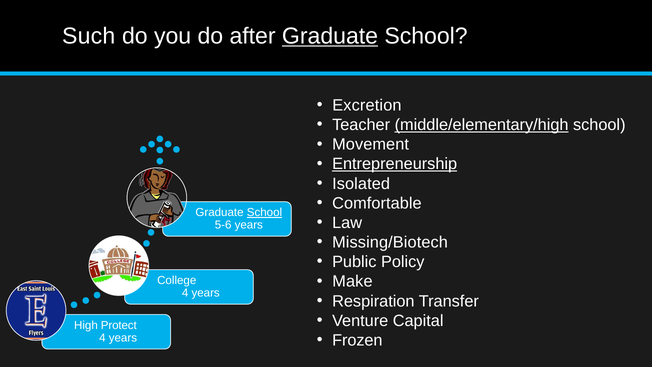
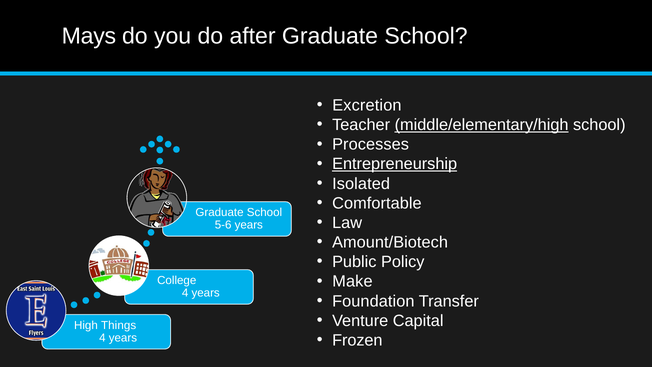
Such: Such -> Mays (89, 36)
Graduate underline: present -> none (330, 36)
Movement: Movement -> Processes (371, 144)
School underline: present -> none (265, 212)
Missing/Biotech: Missing/Biotech -> Amount/Biotech (390, 242)
Respiration: Respiration -> Foundation (373, 301)
Protect: Protect -> Things (119, 325)
